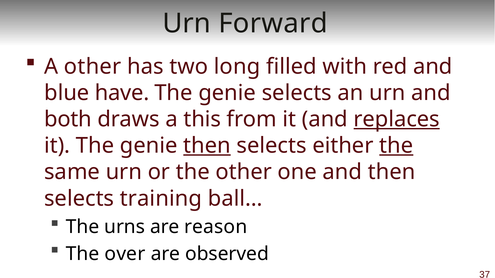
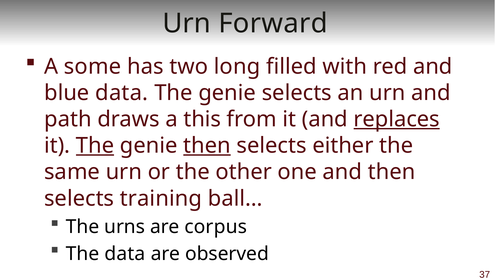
A other: other -> some (93, 67)
blue have: have -> data (122, 93)
both: both -> path (68, 120)
The underline: none -> present (95, 146)
the underline: present -> none (396, 146)
reason: reason -> corpus (216, 227)
The over: over -> data (125, 254)
